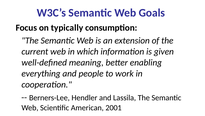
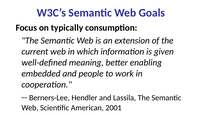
everything: everything -> embedded (41, 73)
